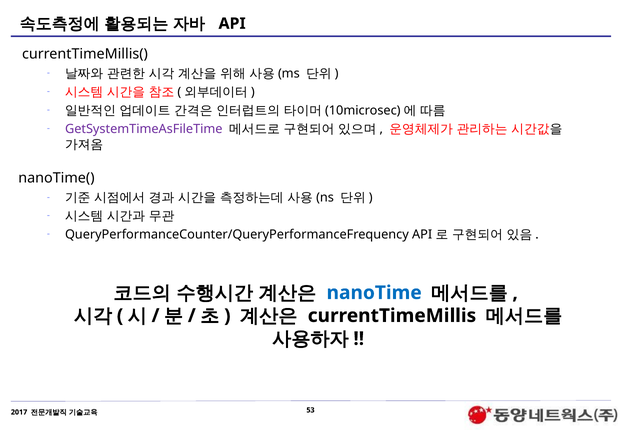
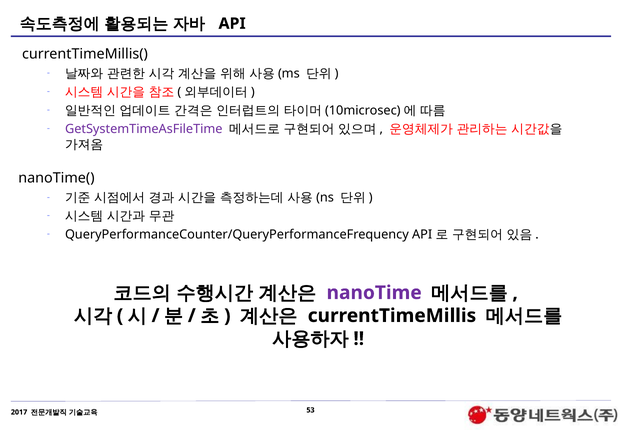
nanoTime colour: blue -> purple (374, 293)
